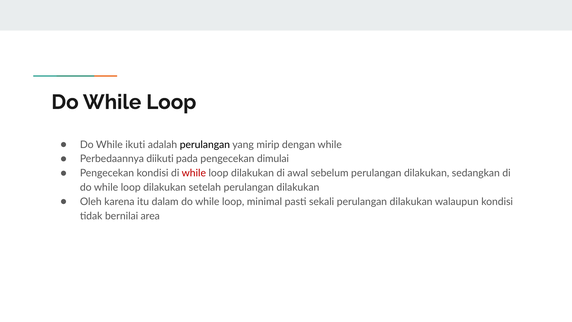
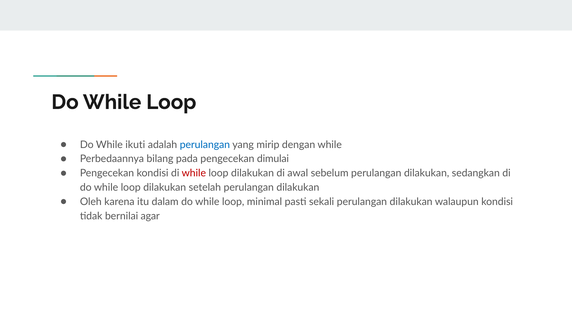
perulangan colour: black -> blue (205, 145)
diikuti: diikuti -> bilang (160, 159)
area: area -> agar (150, 216)
